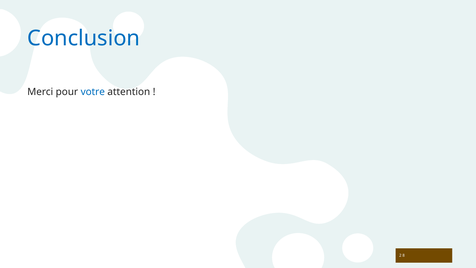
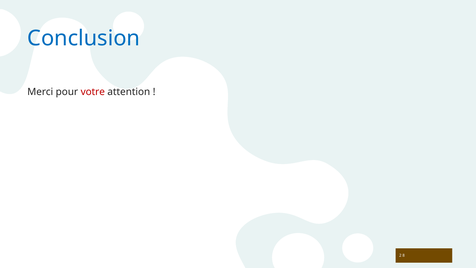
votre colour: blue -> red (93, 92)
